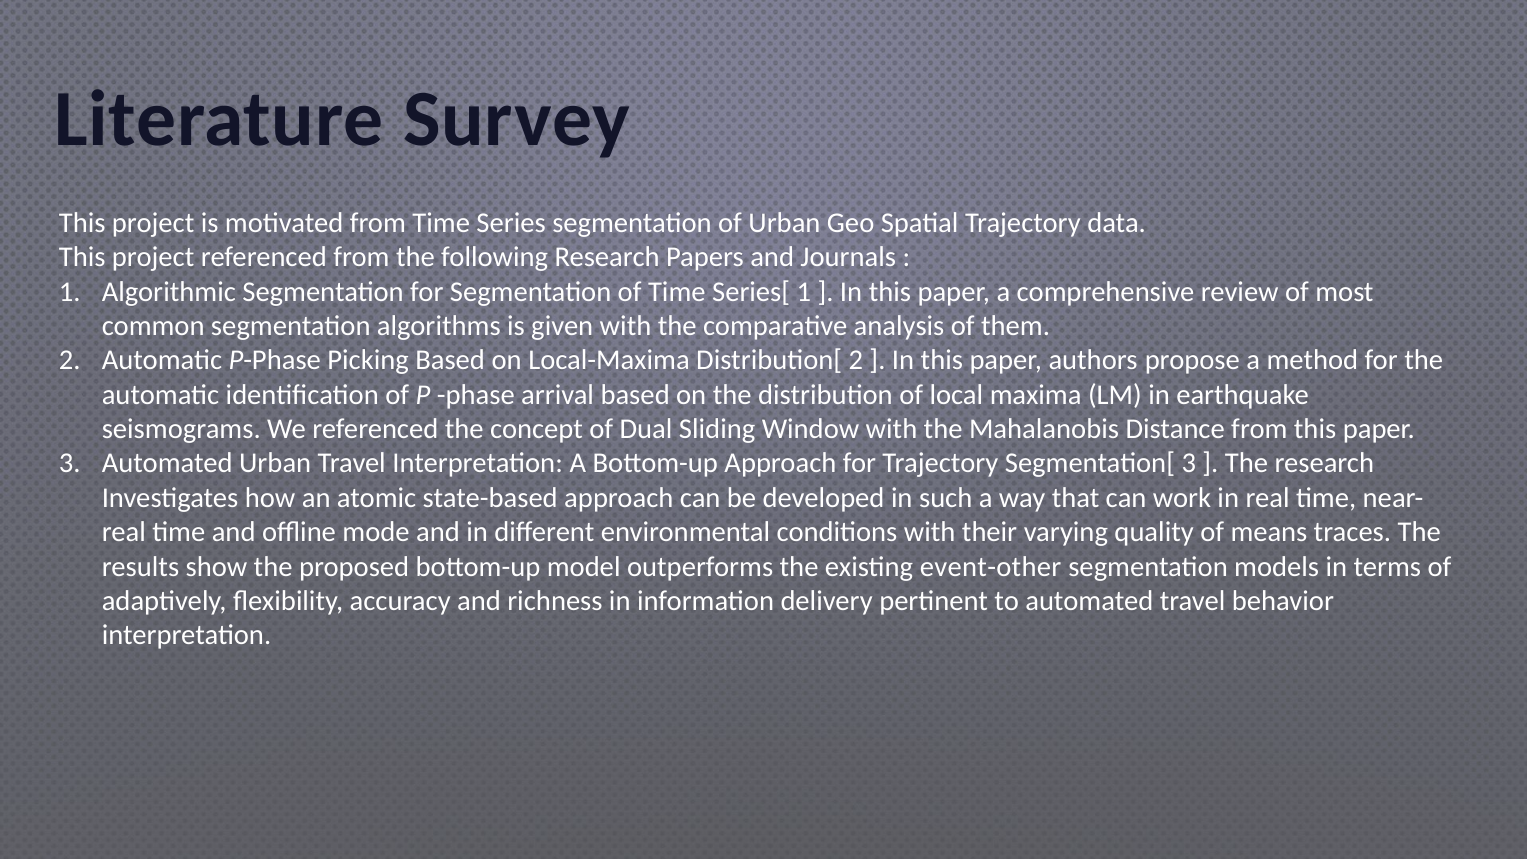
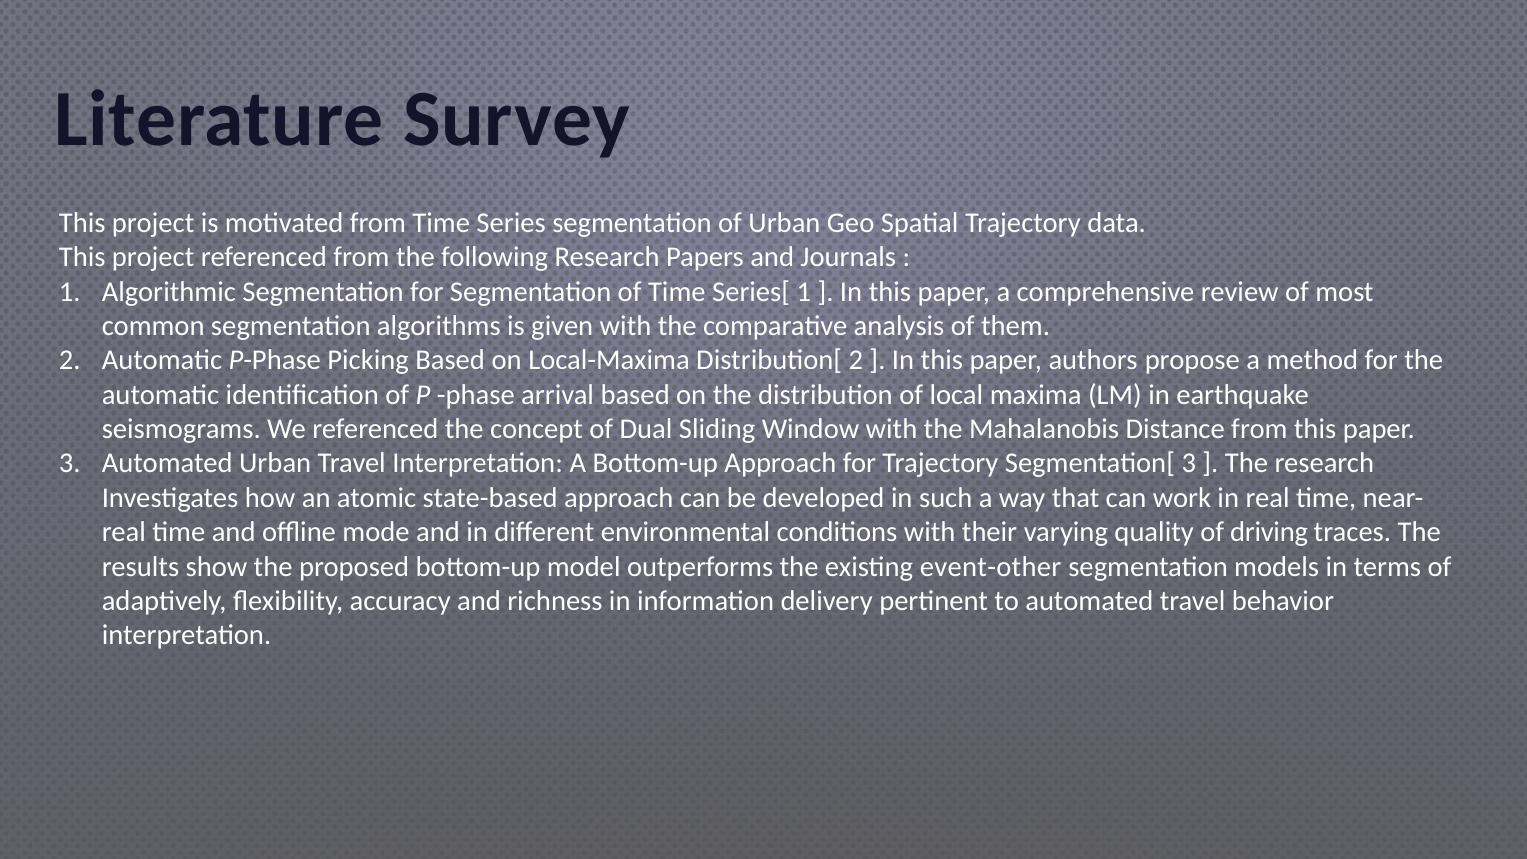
means: means -> driving (1269, 532)
